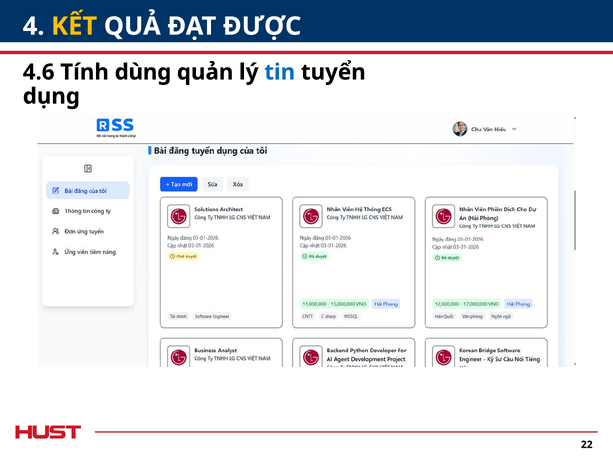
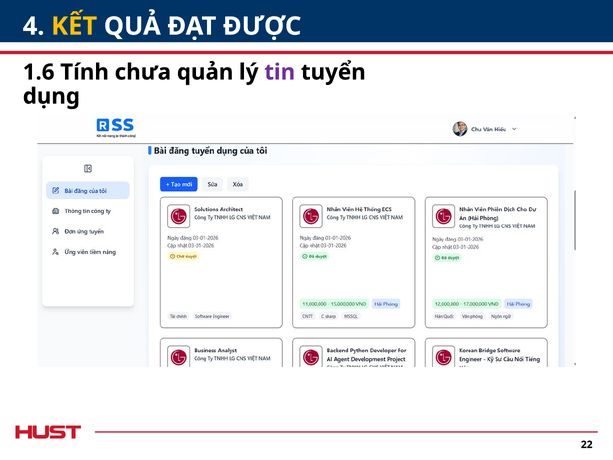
4.6: 4.6 -> 1.6 (39, 72)
dùng: dùng -> chưa (143, 72)
tin colour: blue -> purple (280, 72)
